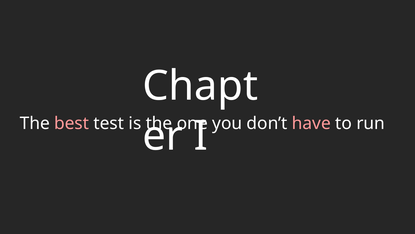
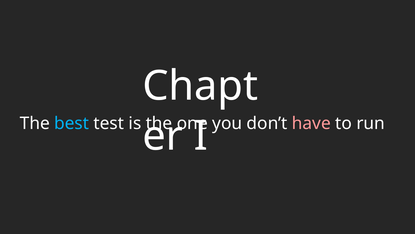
best colour: pink -> light blue (72, 123)
